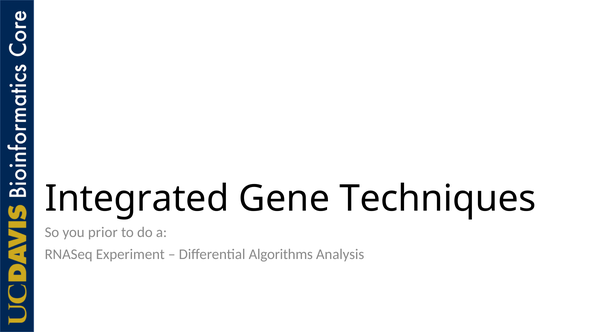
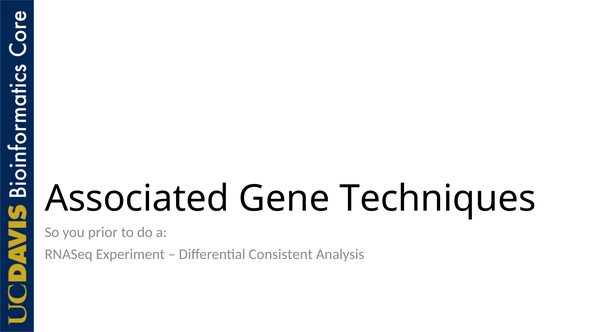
Integrated: Integrated -> Associated (137, 198)
Algorithms: Algorithms -> Consistent (281, 254)
